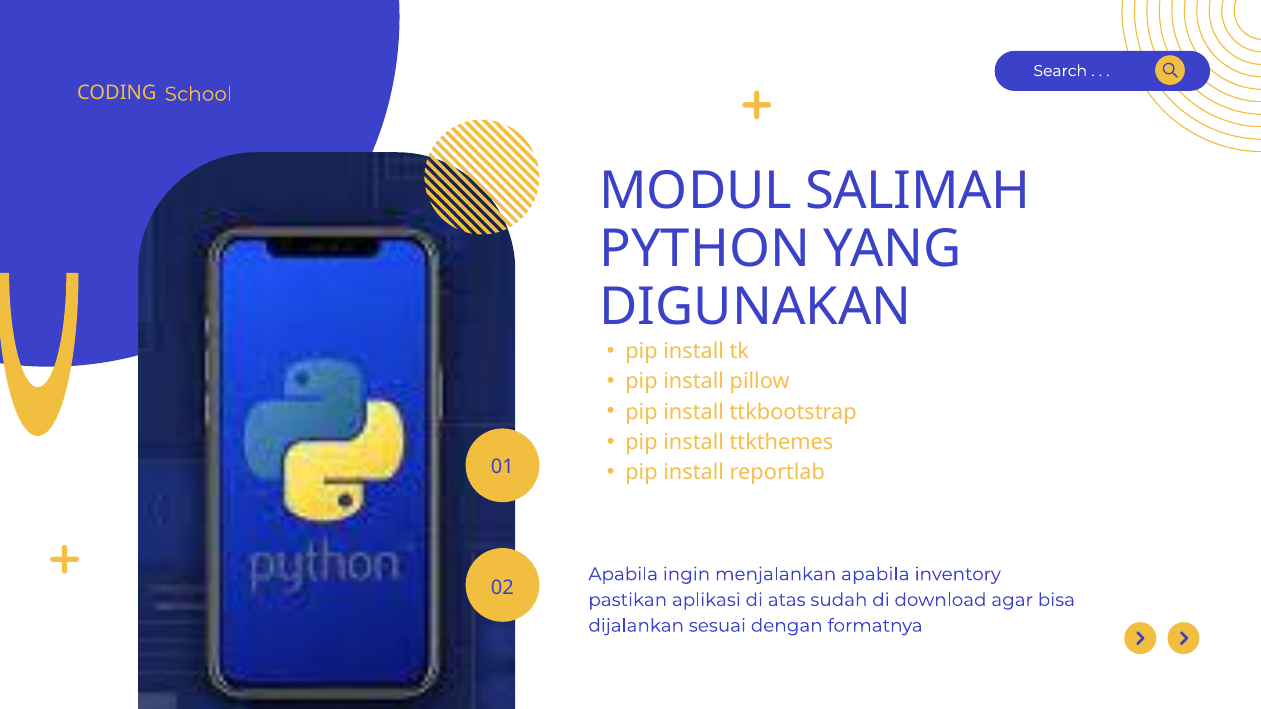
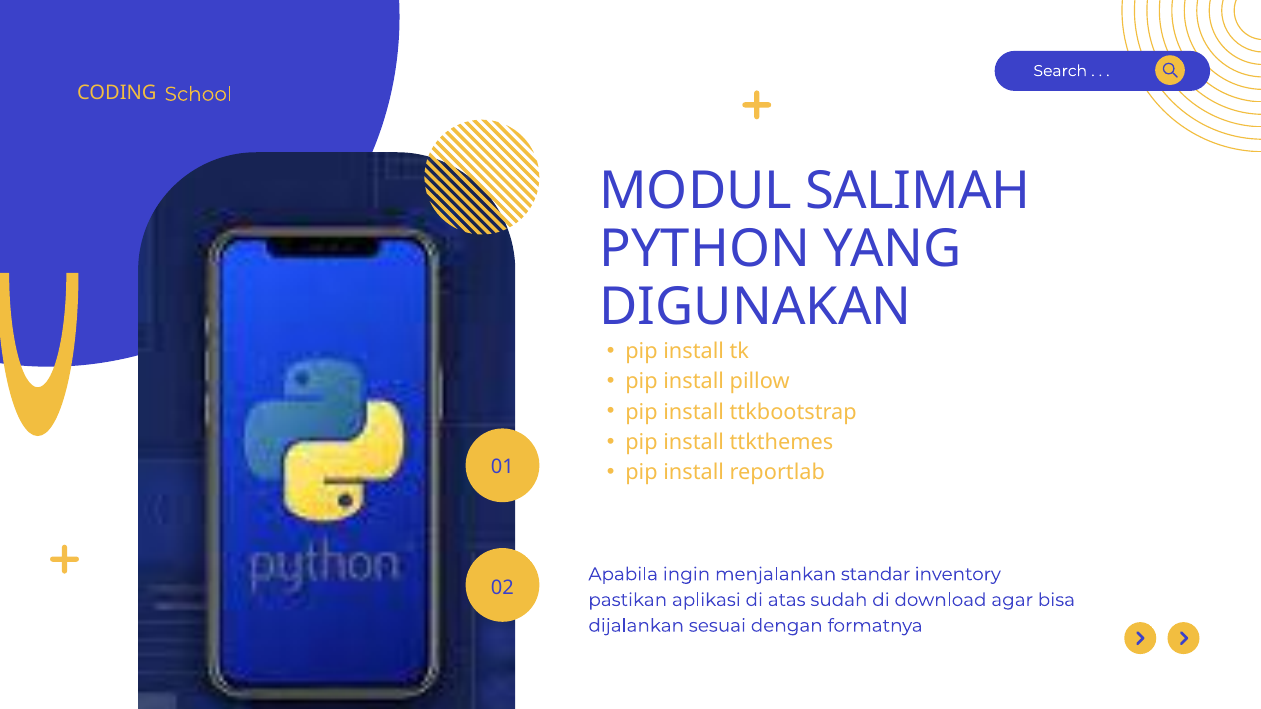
menjalankan apabila: apabila -> standar (876, 574)
